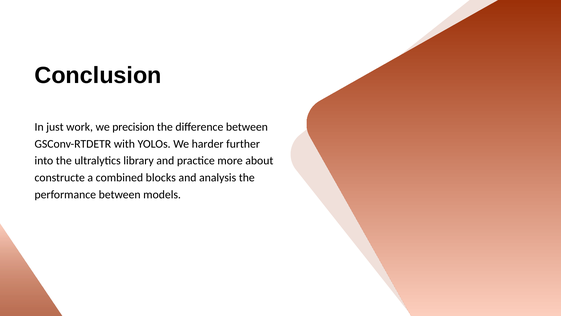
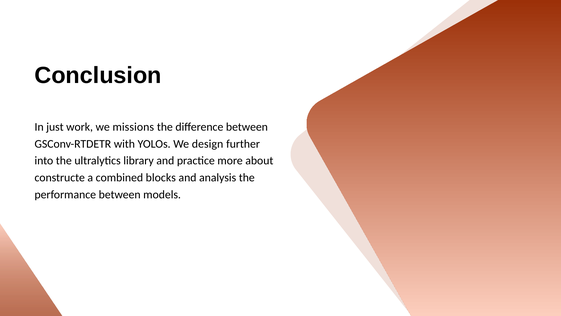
precision: precision -> missions (133, 127)
harder: harder -> design (208, 144)
